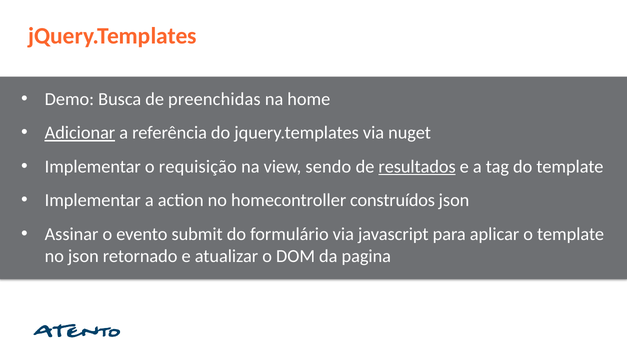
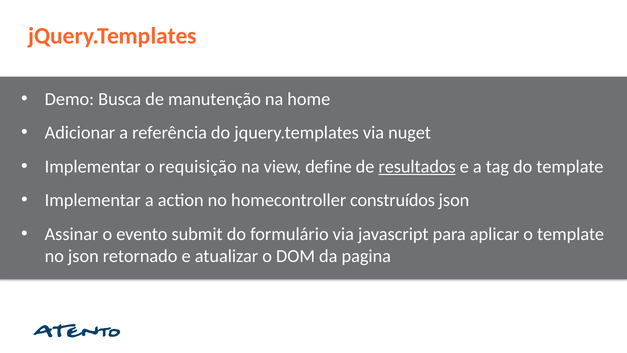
preenchidas: preenchidas -> manutenção (215, 99)
Adicionar underline: present -> none (80, 133)
sendo: sendo -> define (329, 166)
